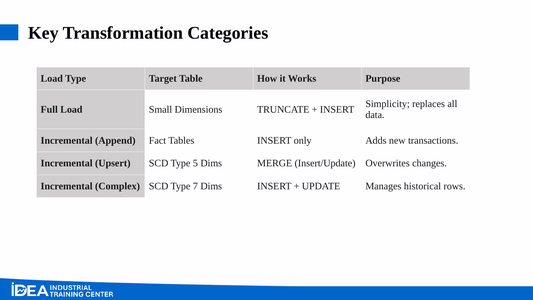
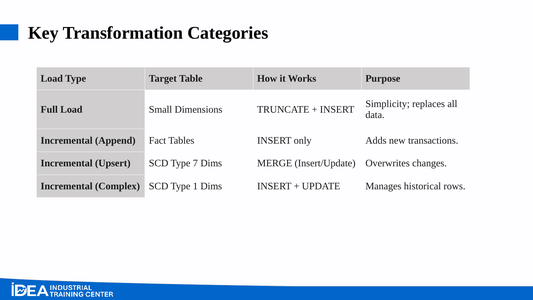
5: 5 -> 7 (195, 163)
7: 7 -> 1 (195, 186)
